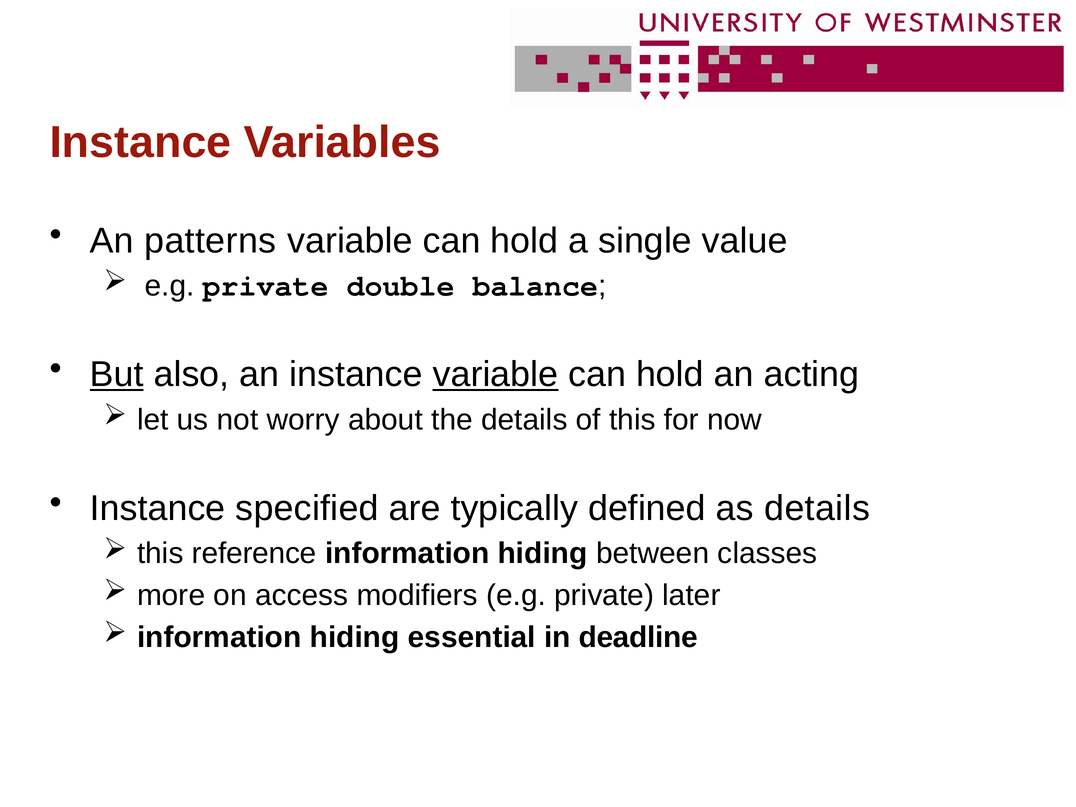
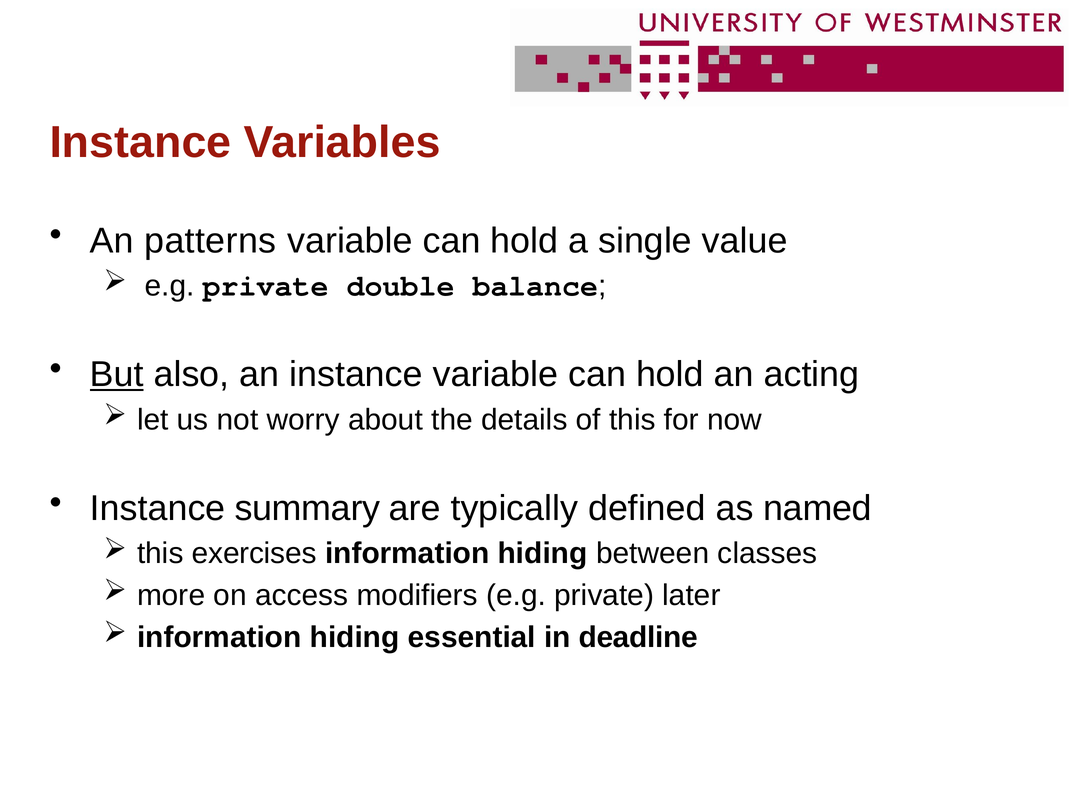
variable underline: present -> none (495, 375)
specified: specified -> summary (307, 509)
as details: details -> named (817, 509)
reference: reference -> exercises (254, 554)
